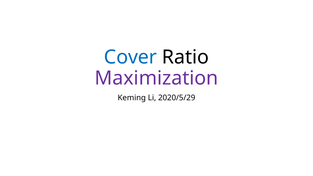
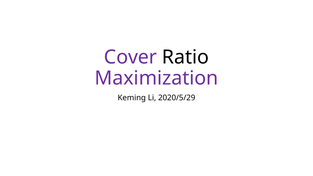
Cover colour: blue -> purple (130, 57)
